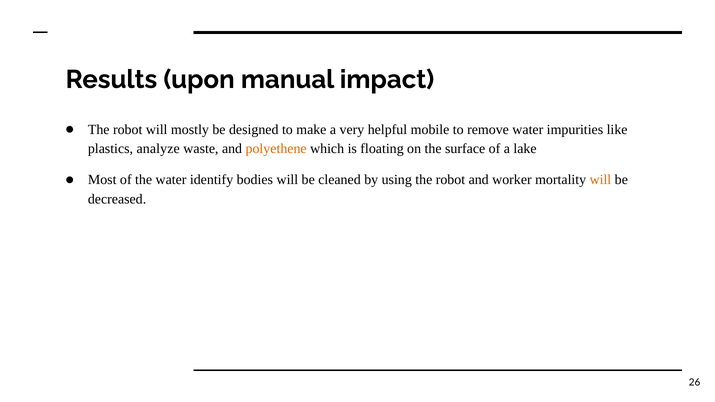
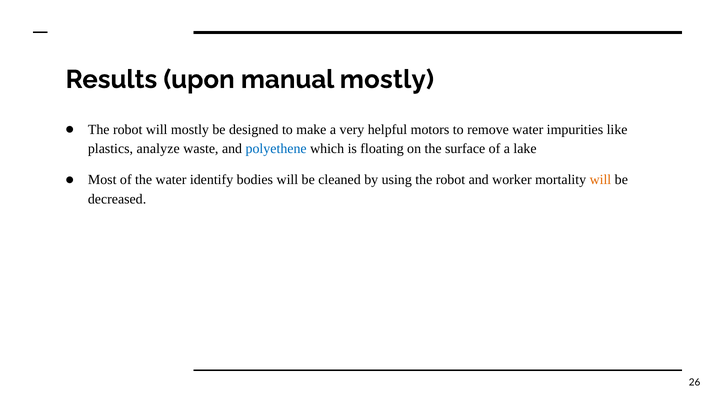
manual impact: impact -> mostly (387, 79)
mobile: mobile -> motors (430, 130)
polyethene colour: orange -> blue (276, 149)
